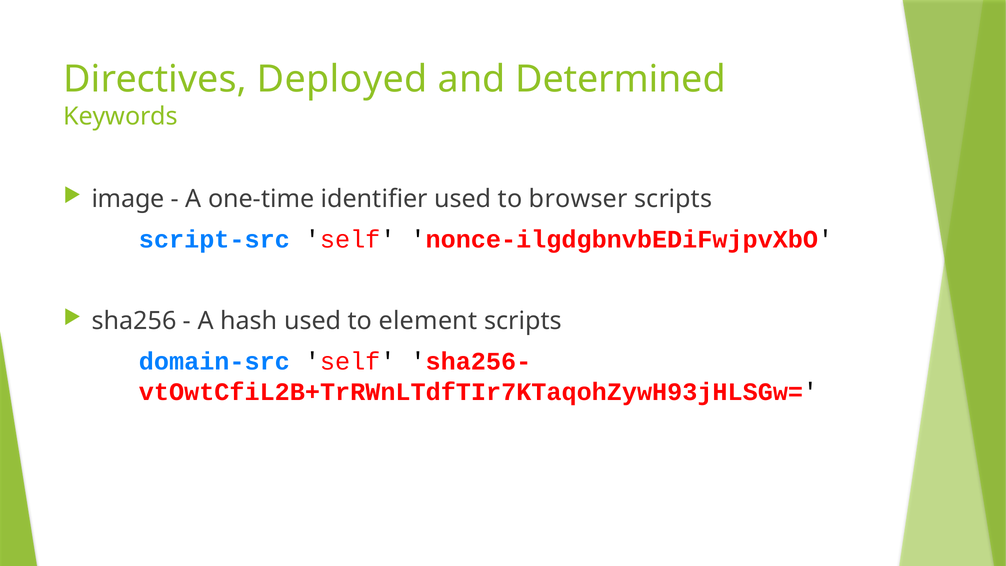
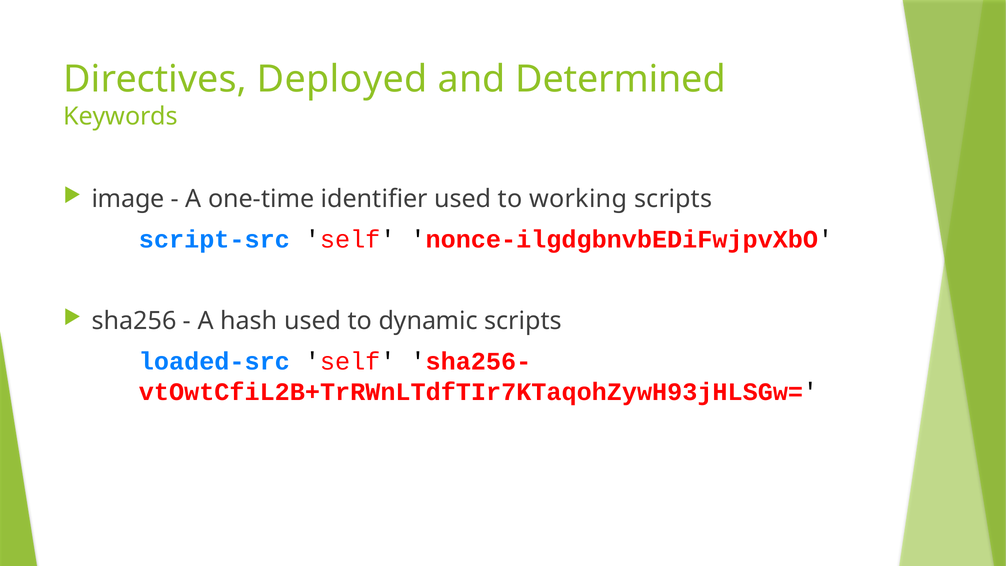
browser: browser -> working (578, 199)
element: element -> dynamic (428, 321)
domain-src: domain-src -> loaded-src (214, 362)
